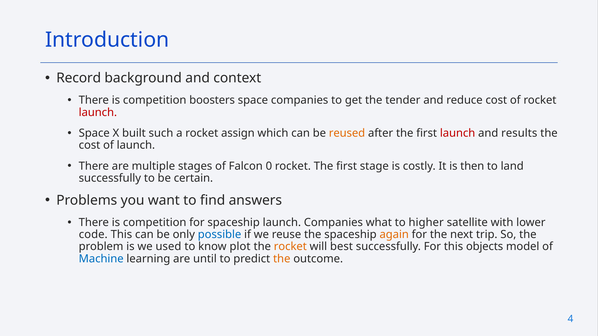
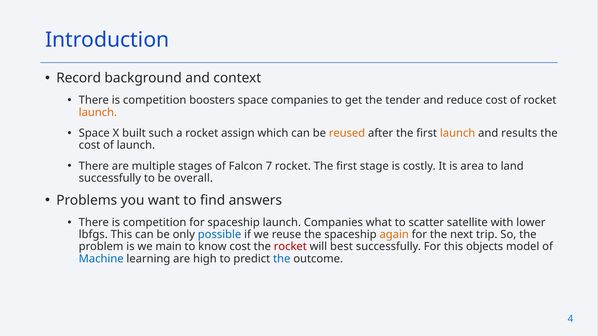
launch colour: red -> orange (98, 112)
launch colour: red -> orange (458, 133)
0: 0 -> 7 (269, 166)
then: then -> area (472, 166)
certain: certain -> overall (193, 178)
higher: higher -> scatter (426, 223)
code: code -> lbfgs (93, 235)
used: used -> main (169, 247)
know plot: plot -> cost (240, 247)
rocket colour: orange -> red (290, 247)
until: until -> high (205, 259)
the colour: orange -> blue (282, 259)
